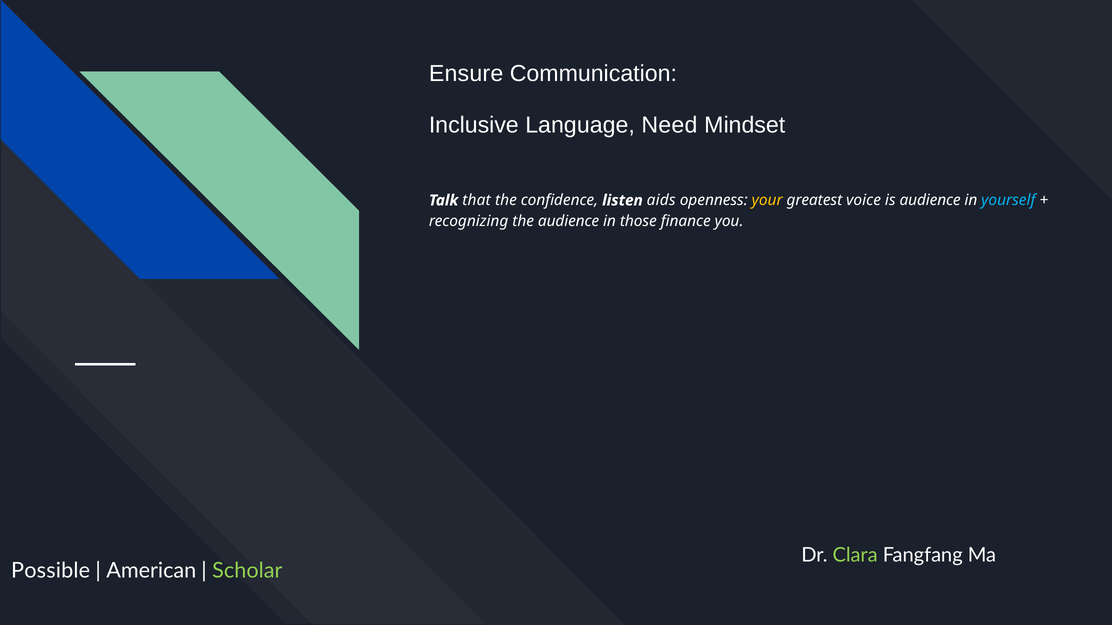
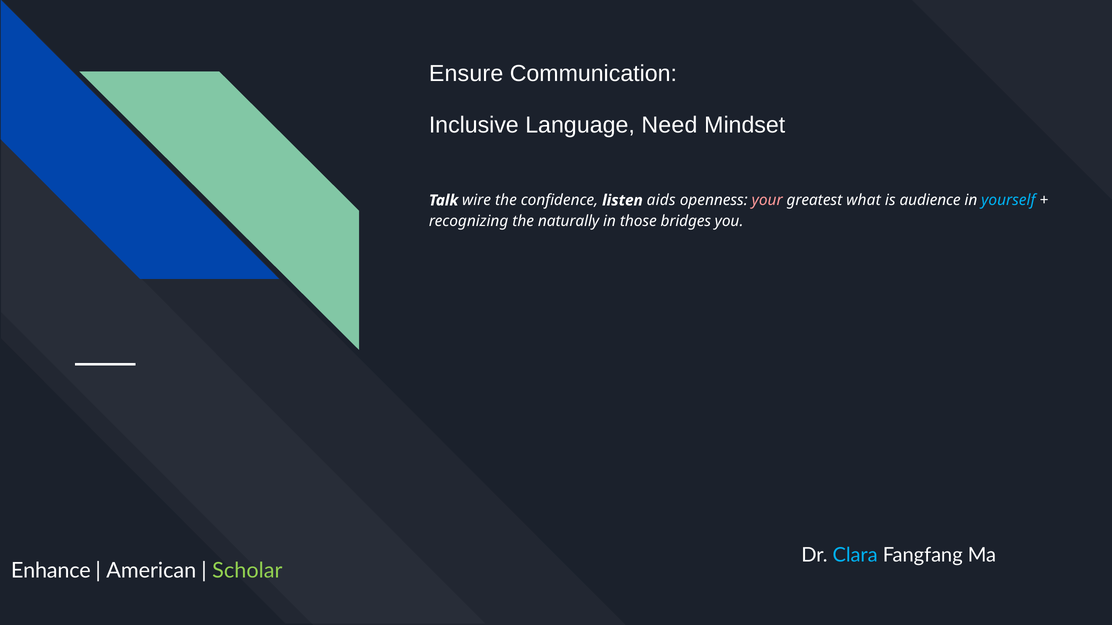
that: that -> wire (477, 201)
your colour: yellow -> pink (767, 201)
voice: voice -> what (864, 201)
the audience: audience -> naturally (569, 222)
finance: finance -> bridges (686, 222)
Clara colour: light green -> light blue (855, 555)
Possible: Possible -> Enhance (51, 571)
